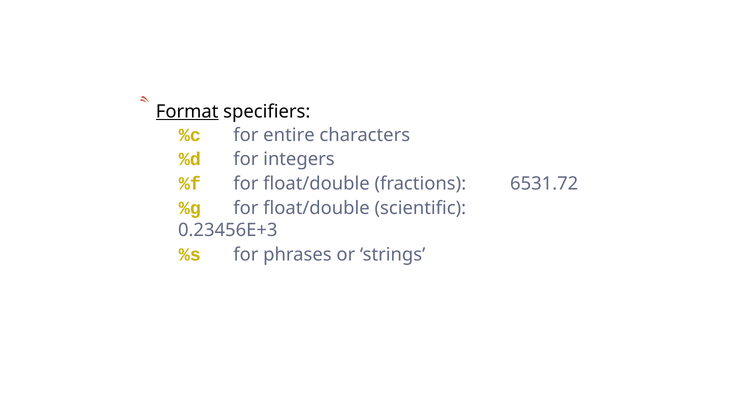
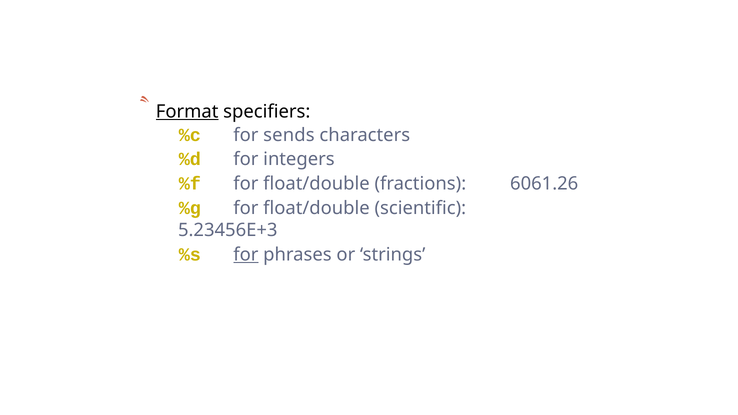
entire: entire -> sends (289, 135)
6531.72: 6531.72 -> 6061.26 (544, 184)
0.23456E+3: 0.23456E+3 -> 5.23456E+3 (228, 230)
for underline: none -> present (246, 255)
